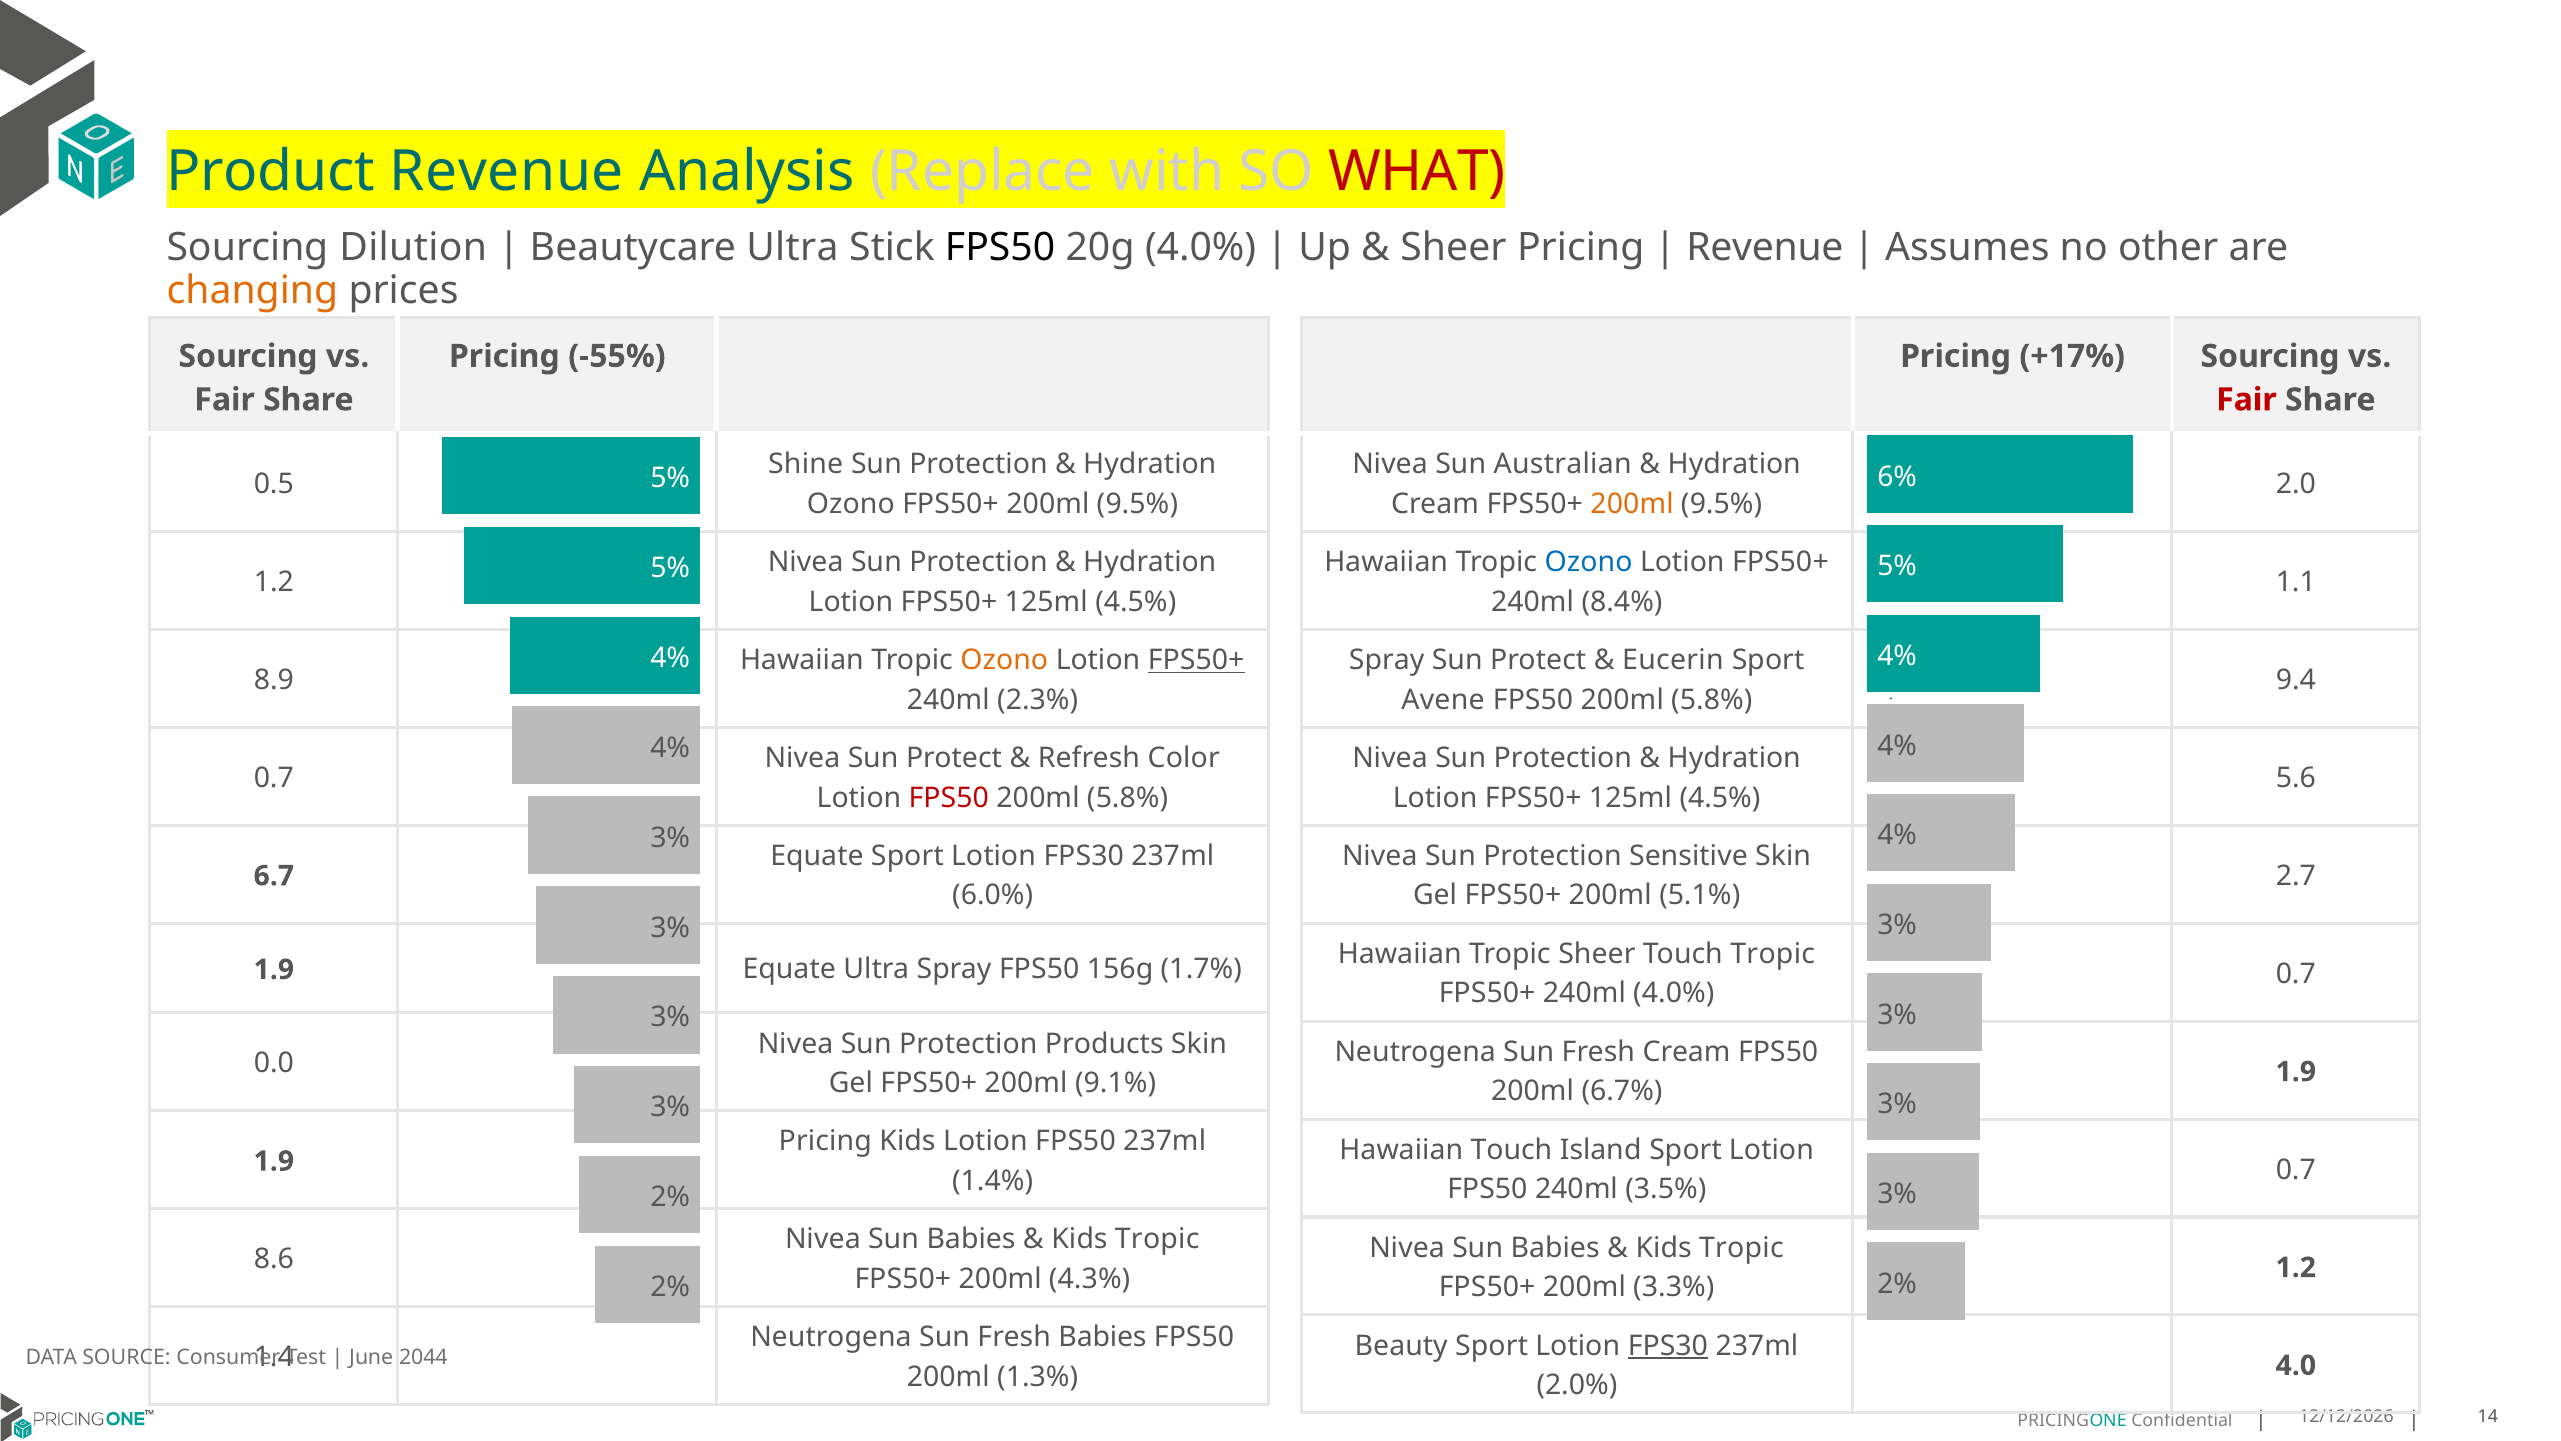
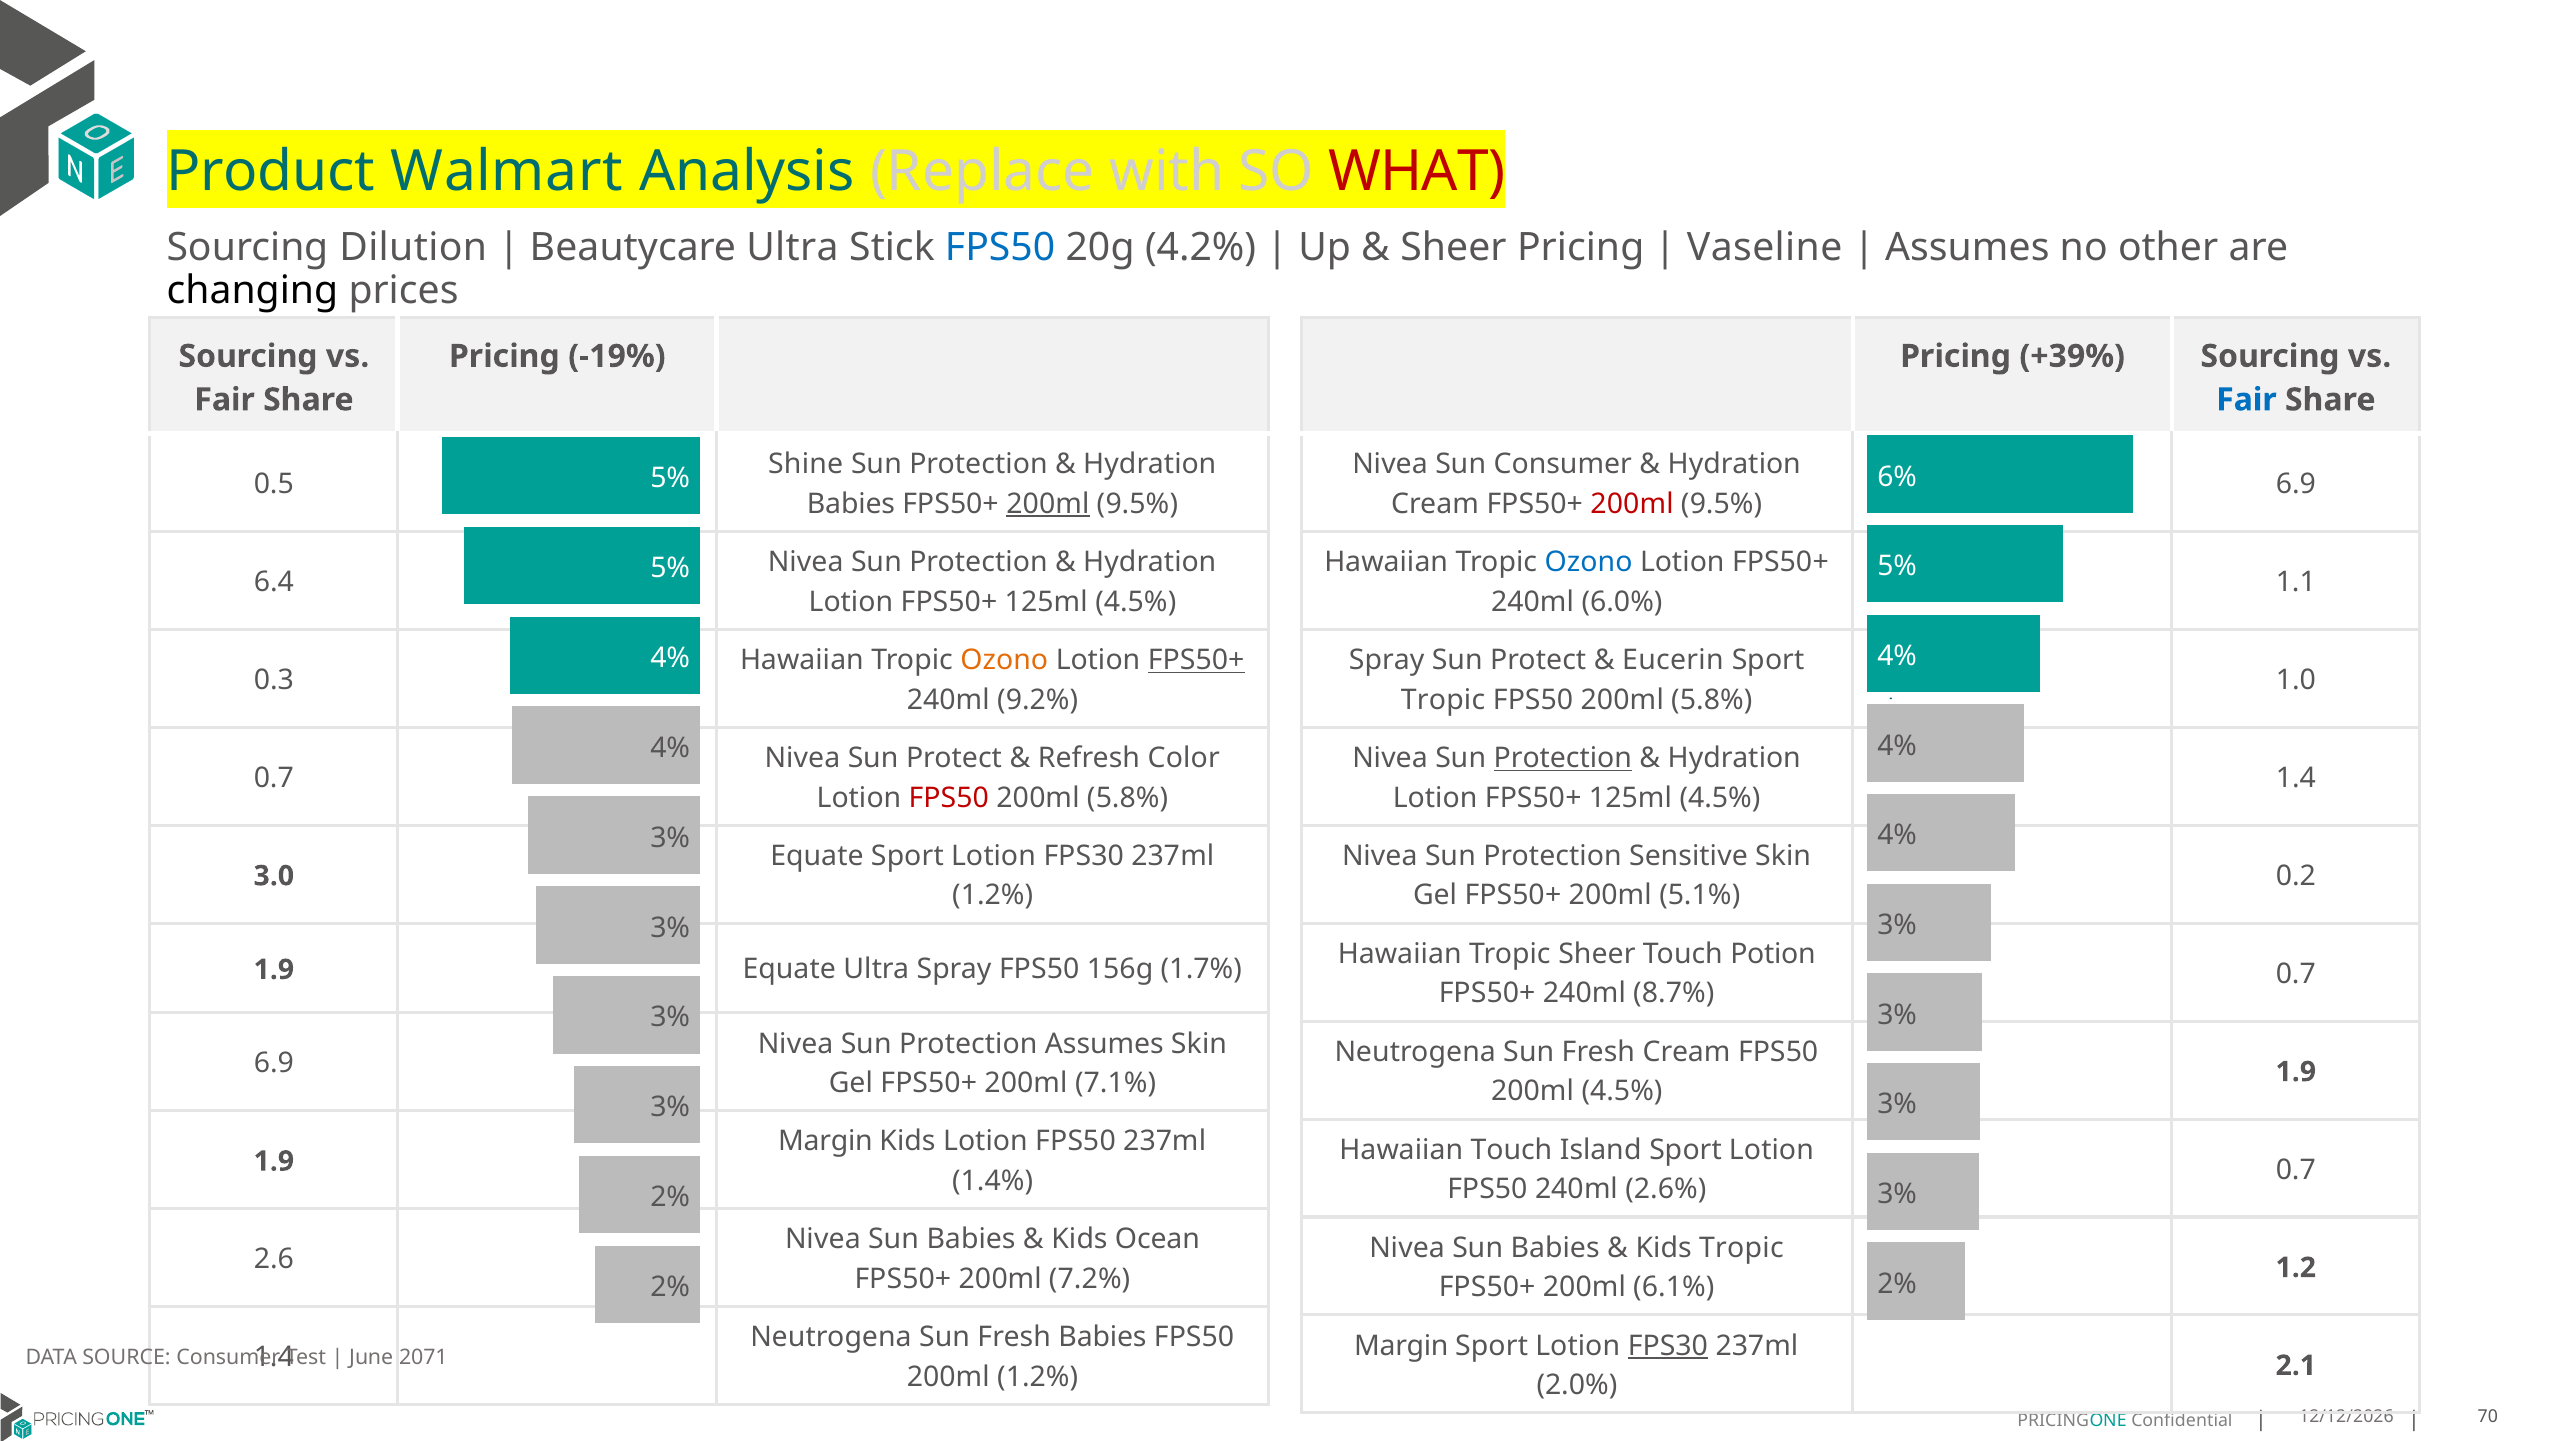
Product Revenue: Revenue -> Walmart (507, 172)
FPS50 colour: black -> blue (1000, 248)
20g 4.0%: 4.0% -> 4.2% (1201, 248)
Revenue: Revenue -> Vaseline (1765, 248)
changing colour: orange -> black (252, 290)
-55%: -55% -> -19% (617, 356)
+17%: +17% -> +39% (2072, 356)
Fair colour: red -> blue (2246, 400)
Sun Australian: Australian -> Consumer (1563, 464)
2.0: 2.0 -> 6.9 (2296, 484)
Ozono: Ozono -> Babies (851, 504)
200ml underline: none -> present (1048, 504)
200ml colour: orange -> red (1632, 504)
1.2: 1.2 -> 6.4 (274, 582)
8.4%: 8.4% -> 6.0% (1622, 602)
8.9: 8.9 -> 0.3 (274, 680)
9.4: 9.4 -> 1.0 (2296, 680)
2.3%: 2.3% -> 9.2% (1038, 700)
Avene: Avene -> Tropic (1443, 700)
Protection underline: none -> present (1563, 758)
5.6: 5.6 -> 1.4 (2296, 778)
2.7: 2.7 -> 0.2 (2296, 876)
6.7: 6.7 -> 3.0 (274, 876)
6.0%: 6.0% -> 1.2% (993, 895)
Touch Tropic: Tropic -> Potion (1773, 954)
240ml 4.0%: 4.0% -> 8.7% (1674, 993)
Protection Products: Products -> Assumes (1104, 1043)
0.0: 0.0 -> 6.9 (274, 1063)
9.1%: 9.1% -> 7.1% (1116, 1083)
200ml 6.7%: 6.7% -> 4.5% (1622, 1091)
Pricing: Pricing -> Margin (825, 1141)
3.5%: 3.5% -> 2.6% (1666, 1189)
Tropic: Tropic -> Ocean (1157, 1239)
8.6: 8.6 -> 2.6 (274, 1259)
4.3%: 4.3% -> 7.2% (1090, 1278)
3.3%: 3.3% -> 6.1% (1674, 1287)
Beauty: Beauty -> Margin (1401, 1346)
2044: 2044 -> 2071 (423, 1357)
4.0: 4.0 -> 2.1 (2296, 1365)
200ml 1.3%: 1.3% -> 1.2% (1038, 1376)
14: 14 -> 70 (2488, 1416)
